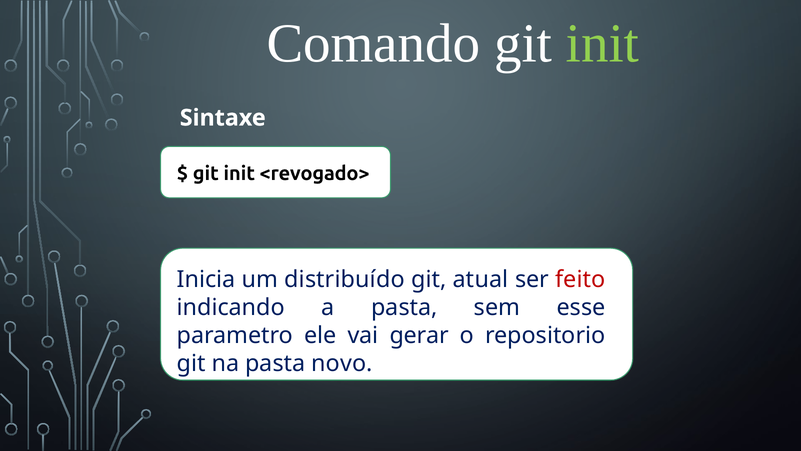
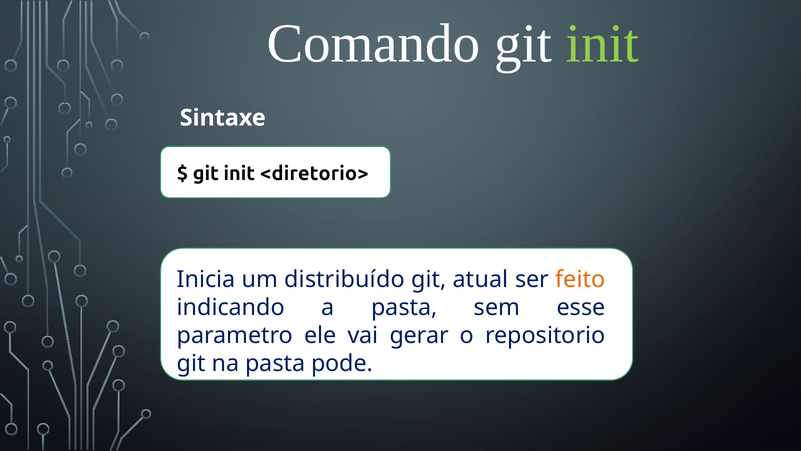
<revogado>: <revogado> -> <diretorio> (314, 173)
feito colour: red -> orange (580, 279)
novo: novo -> pode (342, 363)
